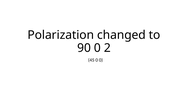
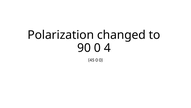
2: 2 -> 4 (107, 48)
